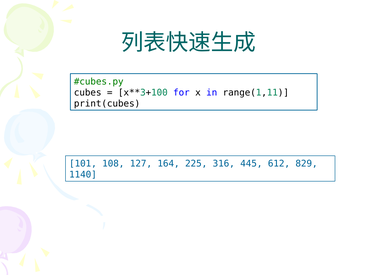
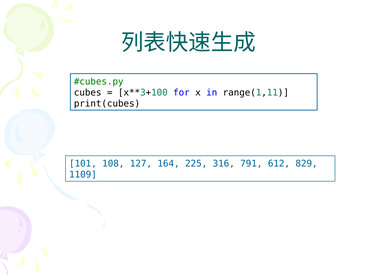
445: 445 -> 791 (251, 164)
1140: 1140 -> 1109 (83, 175)
